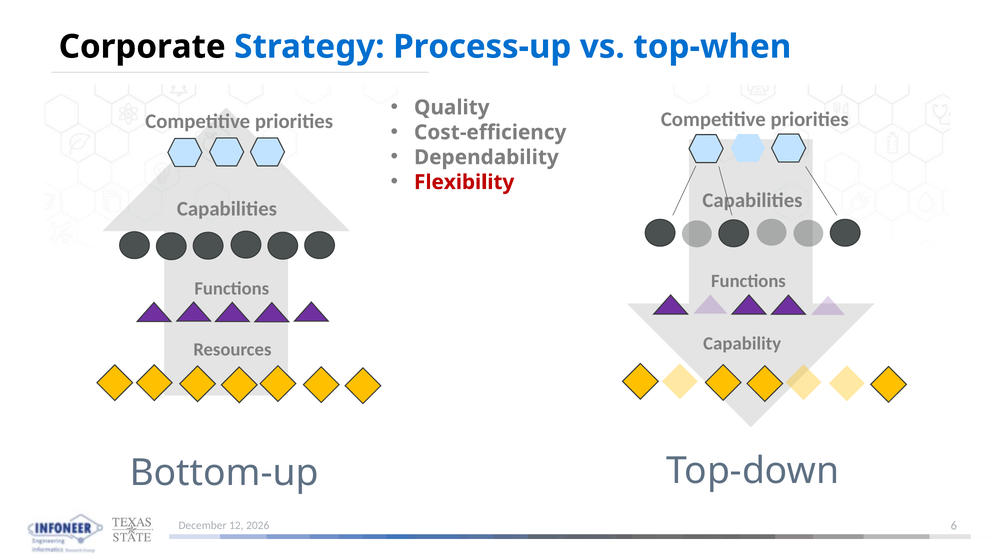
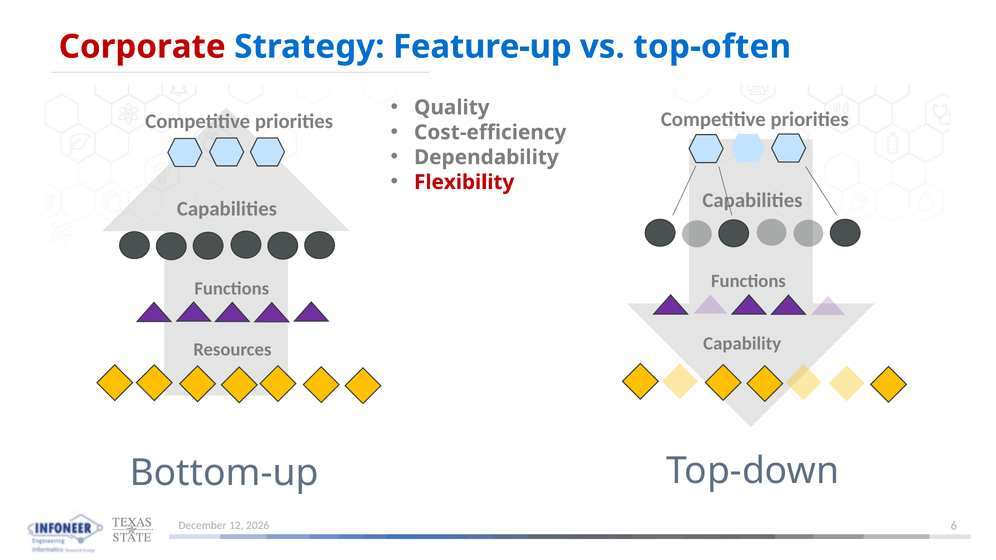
Corporate colour: black -> red (142, 47)
Process-up: Process-up -> Feature-up (482, 47)
top-when: top-when -> top-often (712, 47)
